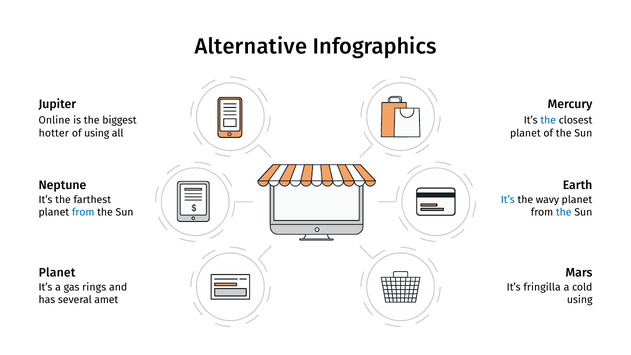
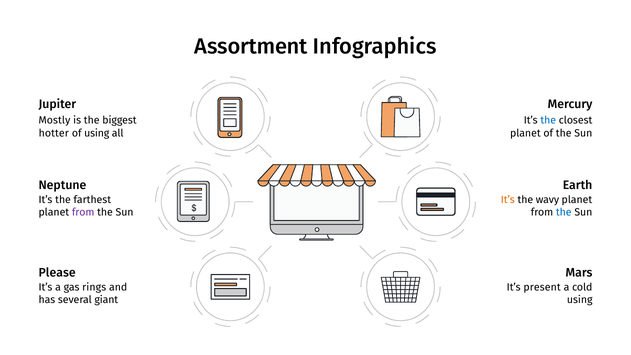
Alternative: Alternative -> Assortment (251, 46)
Online: Online -> Mostly (54, 120)
It’s colour: blue -> orange (508, 200)
from colour: blue -> purple (83, 212)
Planet: Planet -> Please (57, 273)
fringilla: fringilla -> present (542, 287)
amet: amet -> giant (106, 300)
